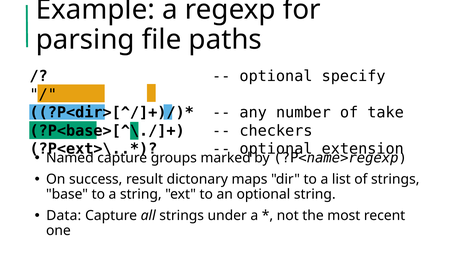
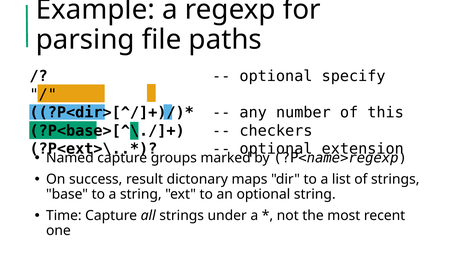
take: take -> this (386, 113)
Data: Data -> Time (64, 215)
